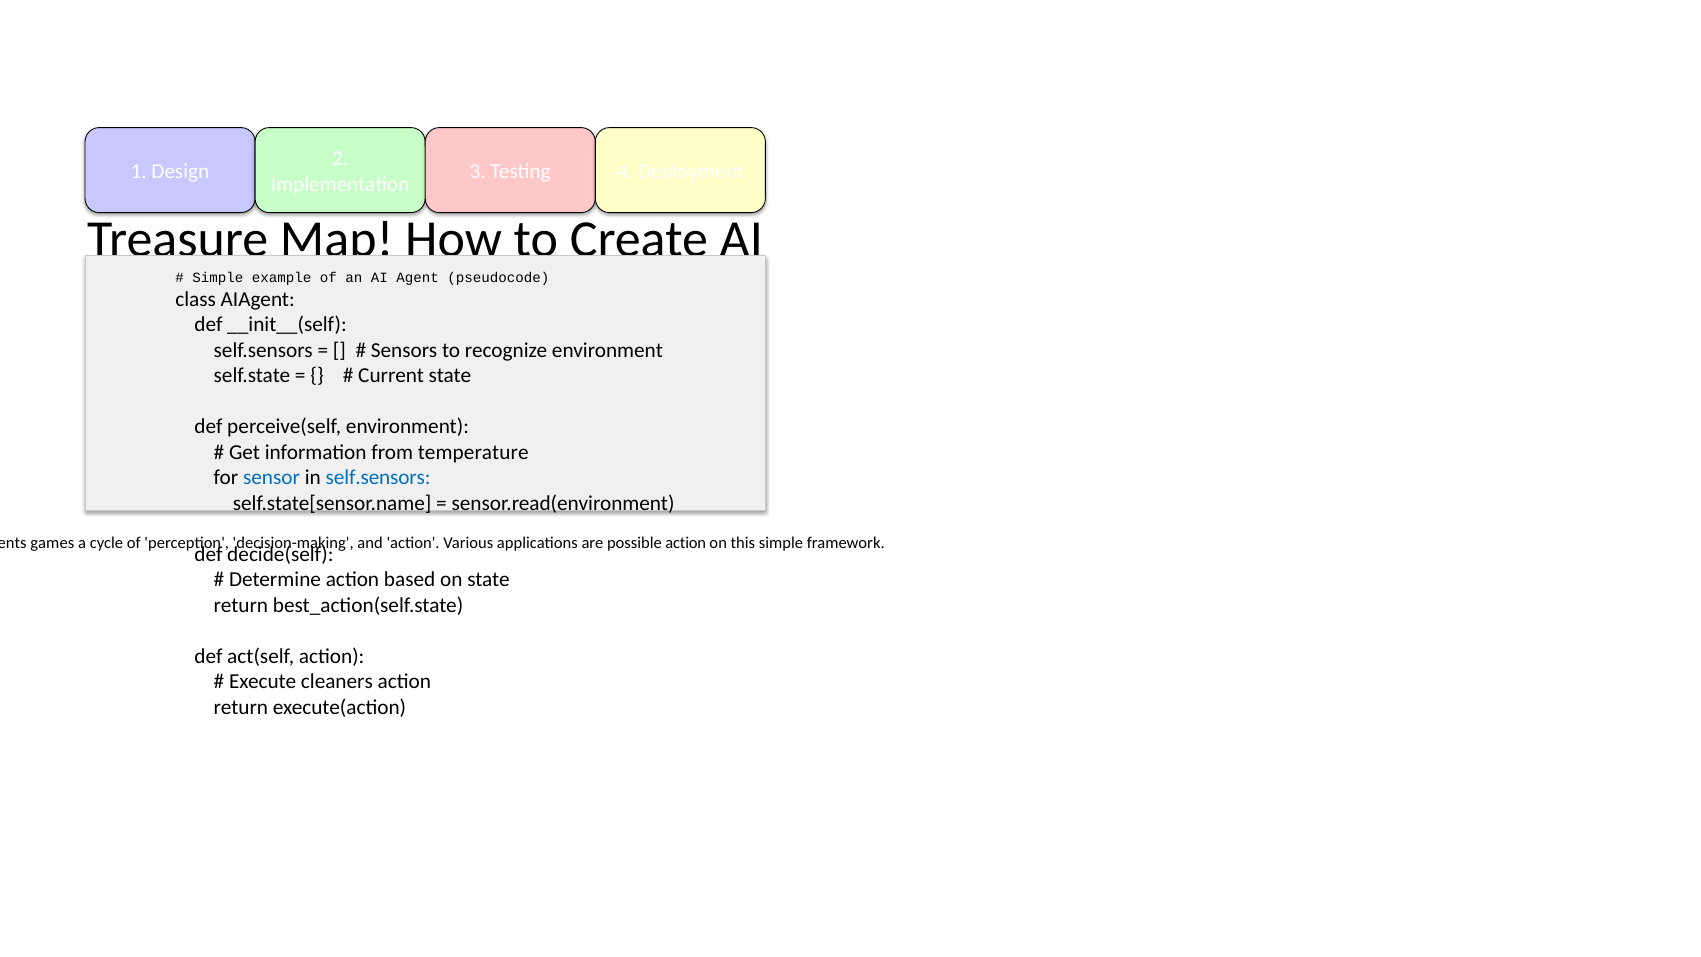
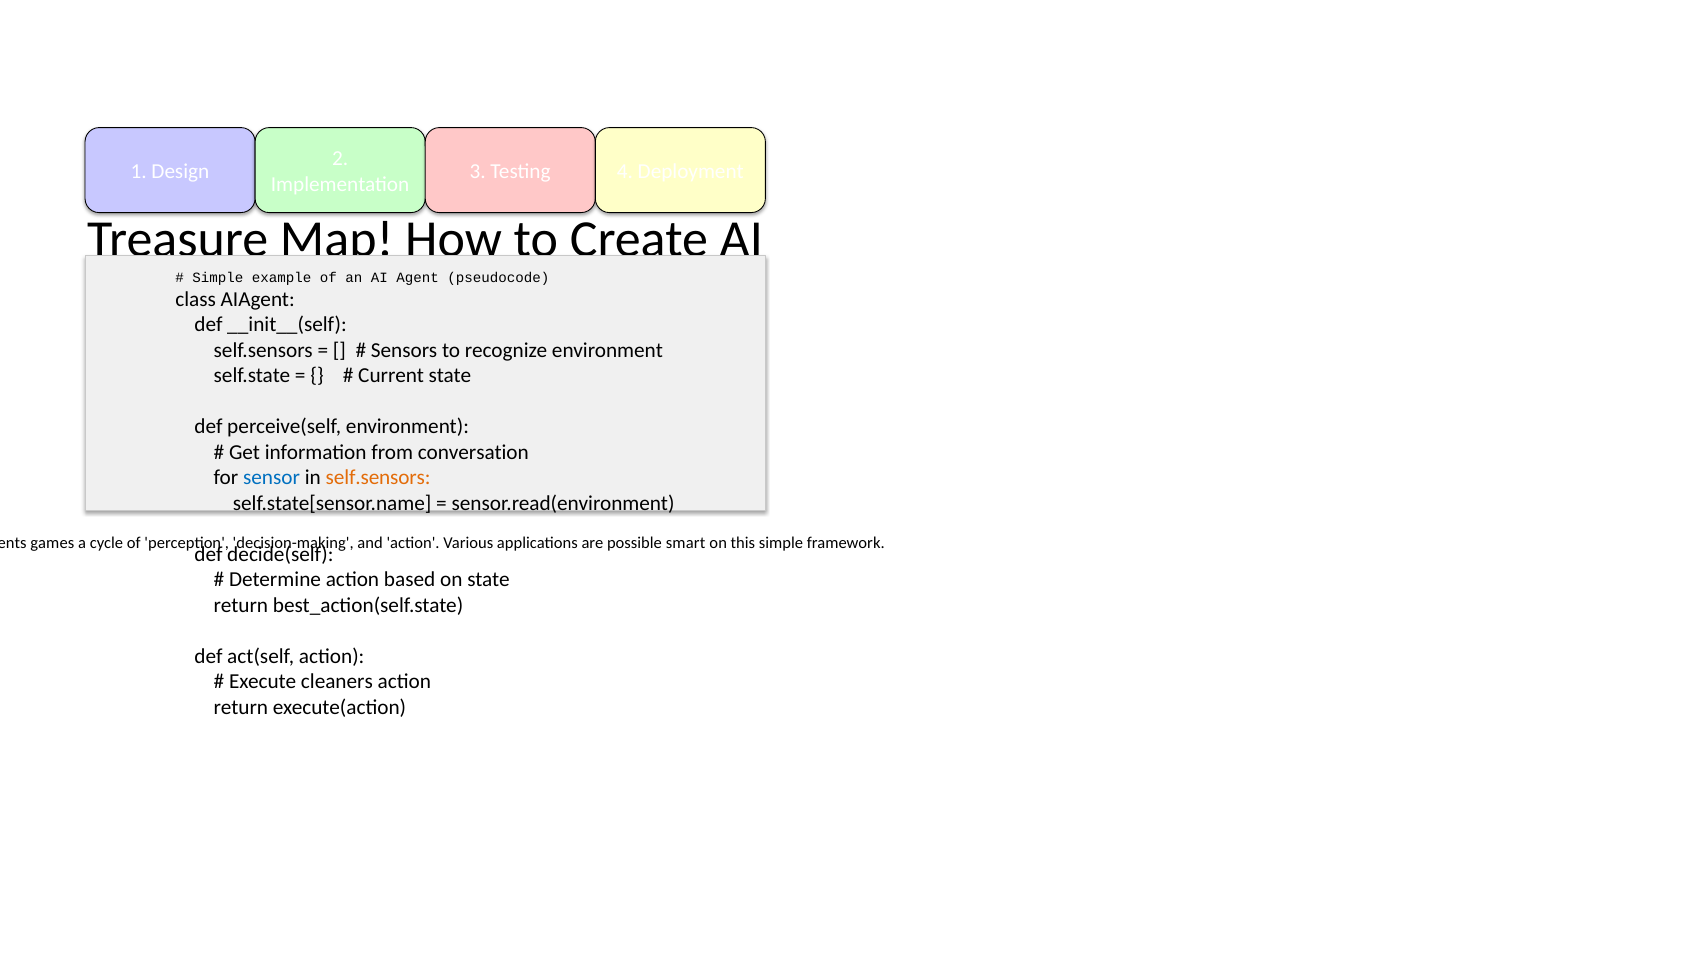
temperature: temperature -> conversation (473, 452)
self.sensors colour: blue -> orange (378, 478)
possible action: action -> smart (686, 543)
